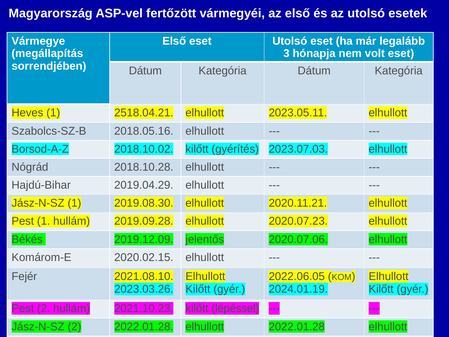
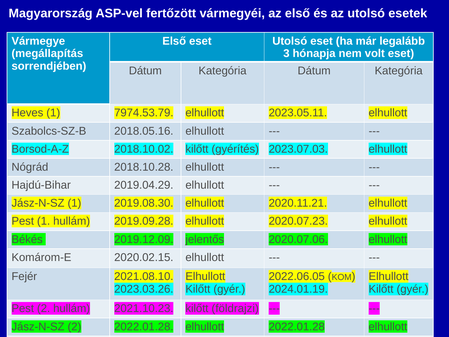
2518.04.21: 2518.04.21 -> 7974.53.79 (144, 113)
lépéssel: lépéssel -> földrajzi (235, 308)
